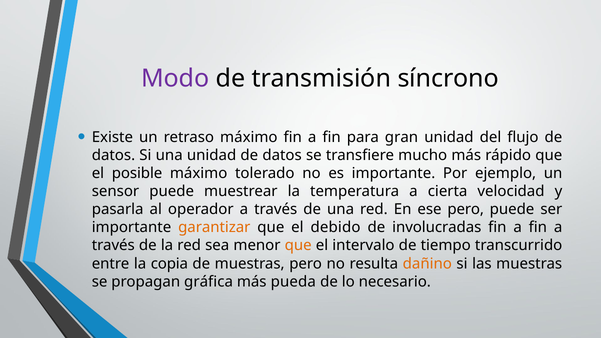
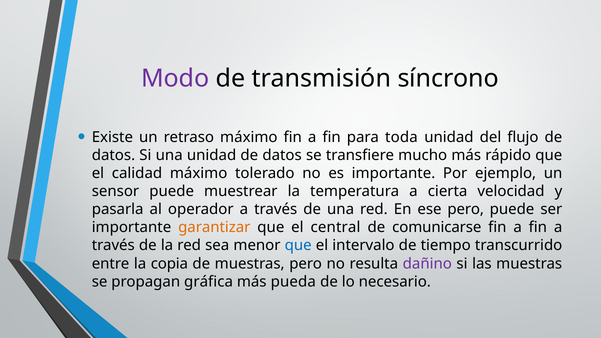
gran: gran -> toda (401, 137)
posible: posible -> calidad (137, 173)
debido: debido -> central (336, 228)
involucradas: involucradas -> comunicarse (437, 228)
que colour: orange -> blue (298, 246)
dañino colour: orange -> purple (427, 264)
